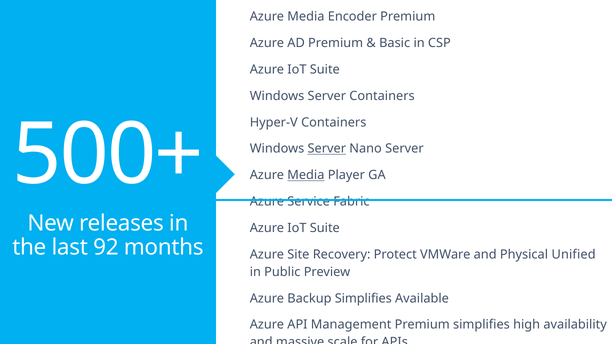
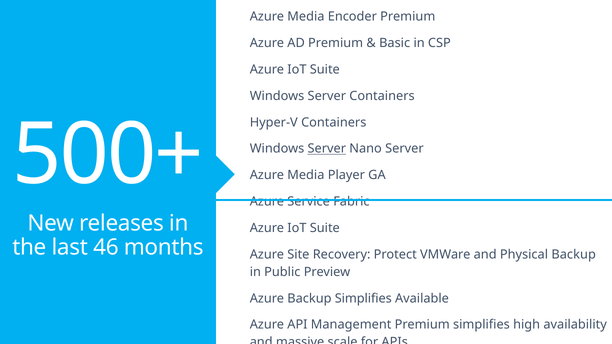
Media underline: present -> none (306, 175)
92: 92 -> 46 (106, 248)
Physical Unified: Unified -> Backup (574, 255)
